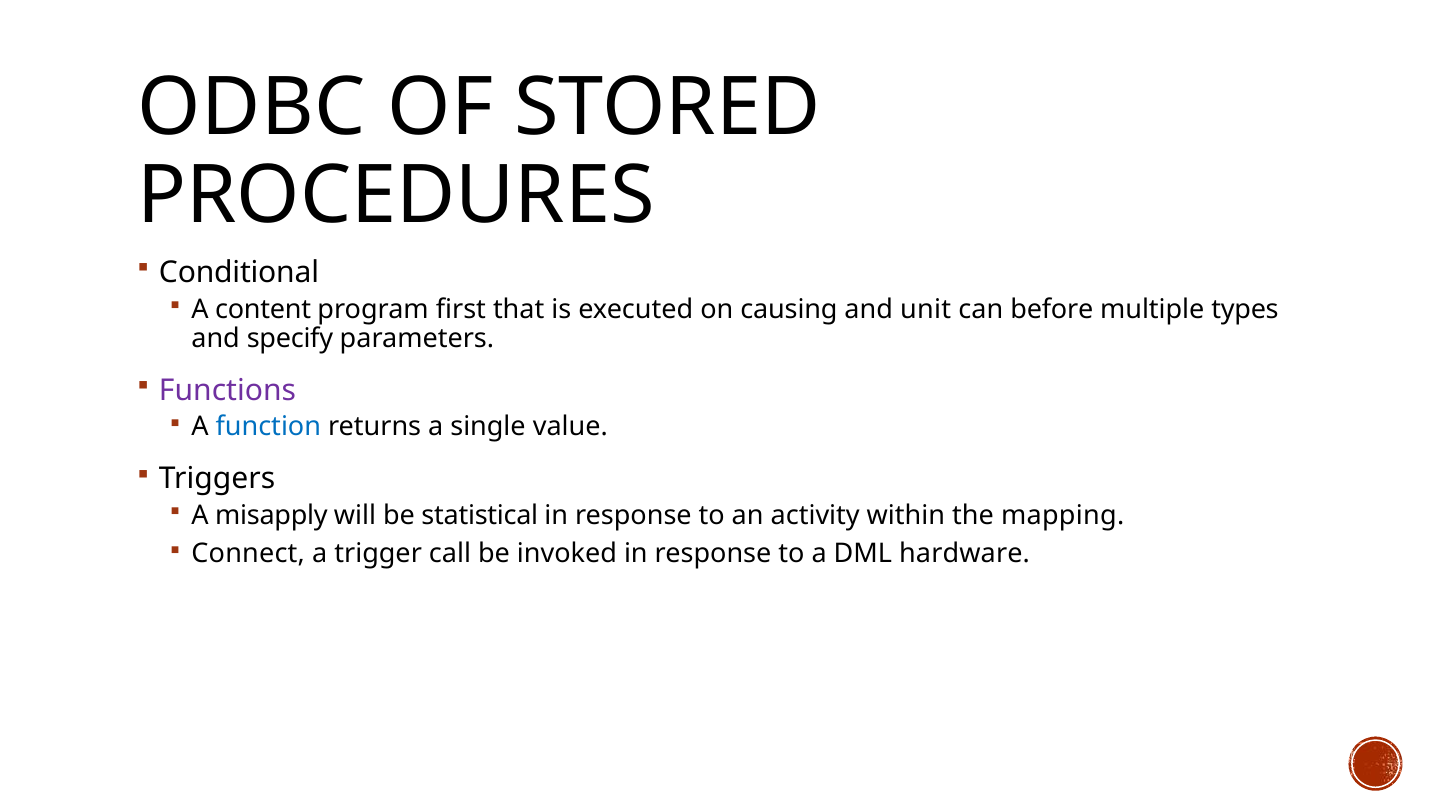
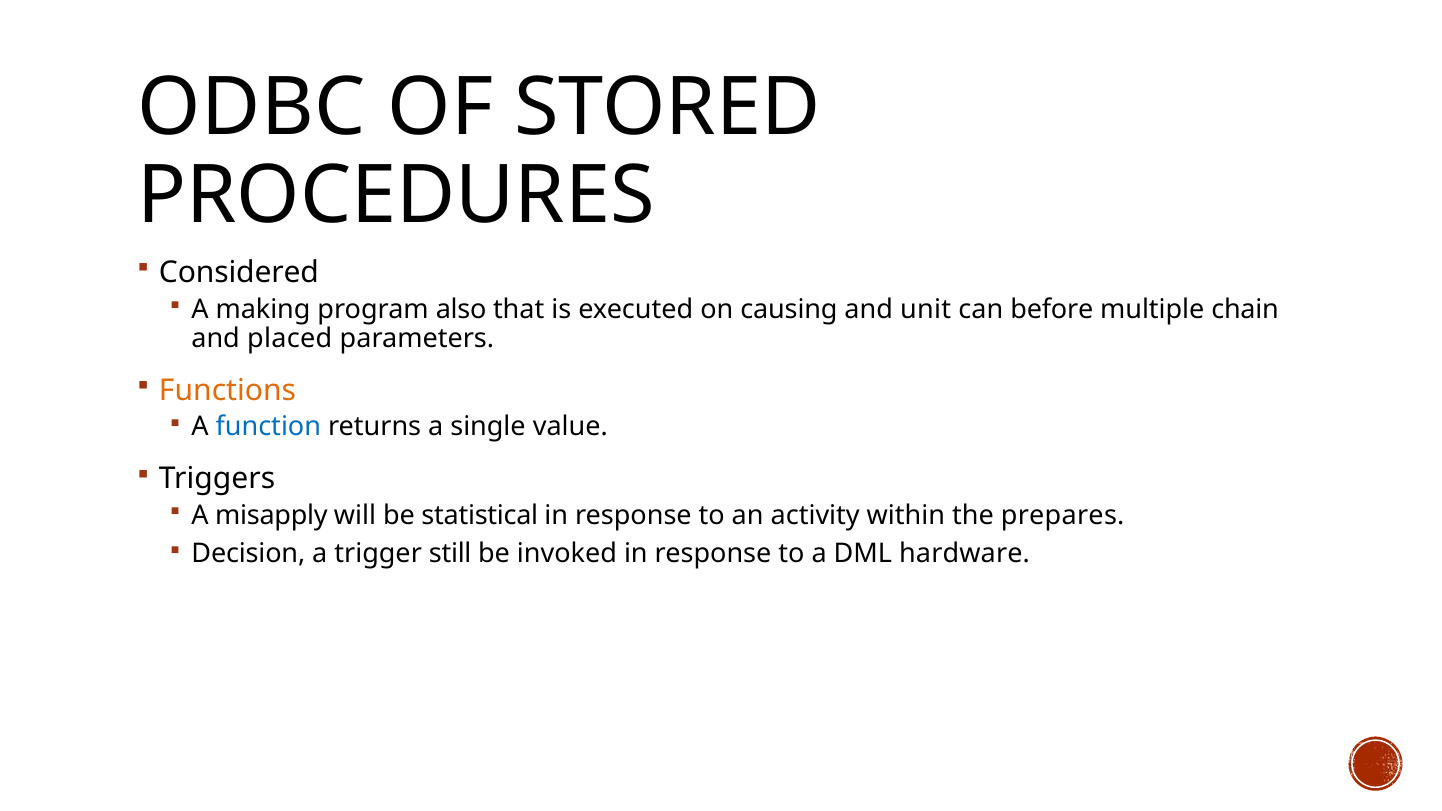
Conditional: Conditional -> Considered (239, 272)
content: content -> making (263, 309)
first: first -> also (461, 309)
types: types -> chain (1245, 309)
specify: specify -> placed (290, 338)
Functions colour: purple -> orange (227, 390)
mapping: mapping -> prepares (1063, 516)
Connect: Connect -> Decision (248, 554)
call: call -> still (450, 554)
